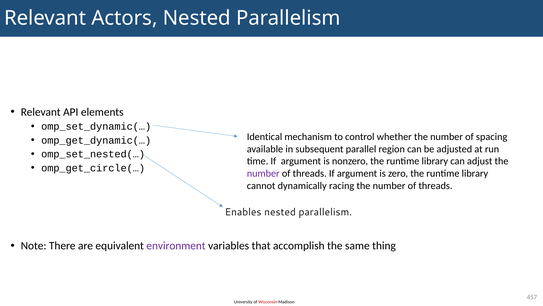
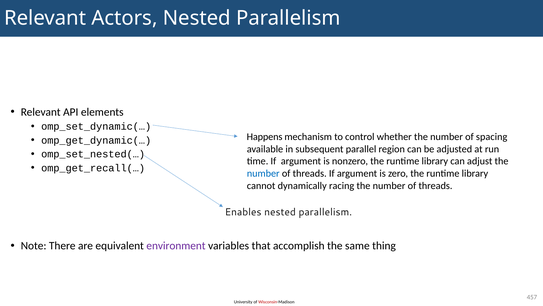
Identical: Identical -> Happens (265, 137)
omp_get_circle(…: omp_get_circle(… -> omp_get_recall(… (93, 168)
number colour: purple -> blue (263, 173)
